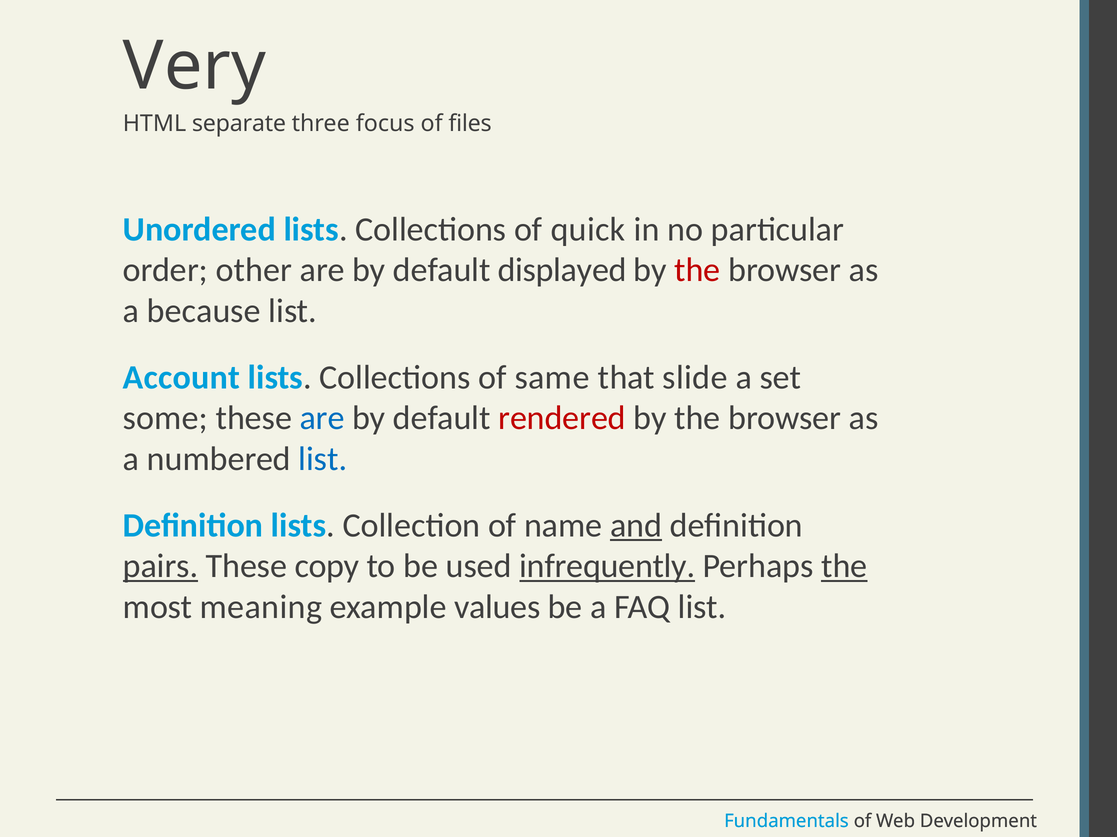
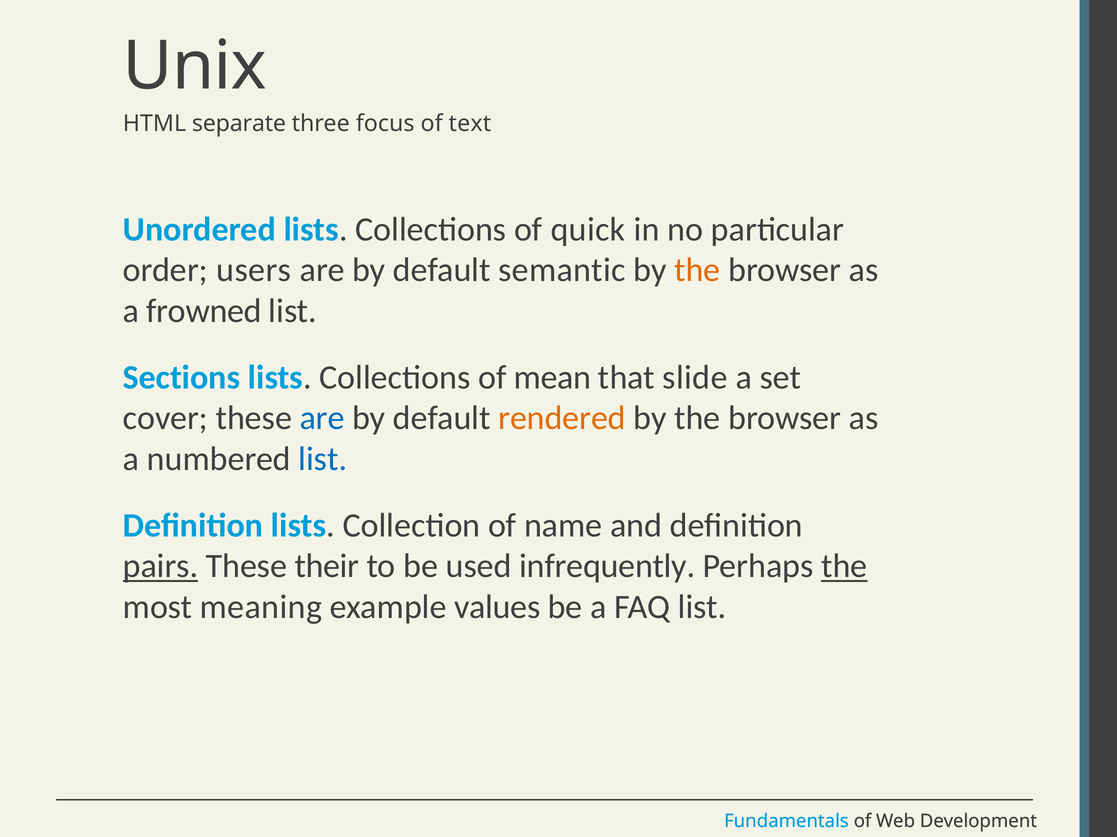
Very: Very -> Unix (195, 66)
files: files -> text (470, 124)
other: other -> users (254, 270)
displayed: displayed -> semantic (562, 270)
the colour: red -> orange (697, 270)
because: because -> frowned (204, 311)
Account: Account -> Sections (182, 378)
same: same -> mean (552, 378)
some: some -> cover (165, 419)
rendered colour: red -> orange (562, 419)
and underline: present -> none (636, 526)
copy: copy -> their (327, 567)
infrequently underline: present -> none (607, 567)
